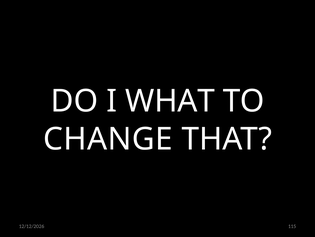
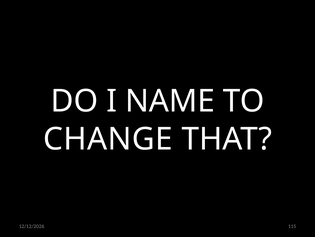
WHAT: WHAT -> NAME (170, 101)
